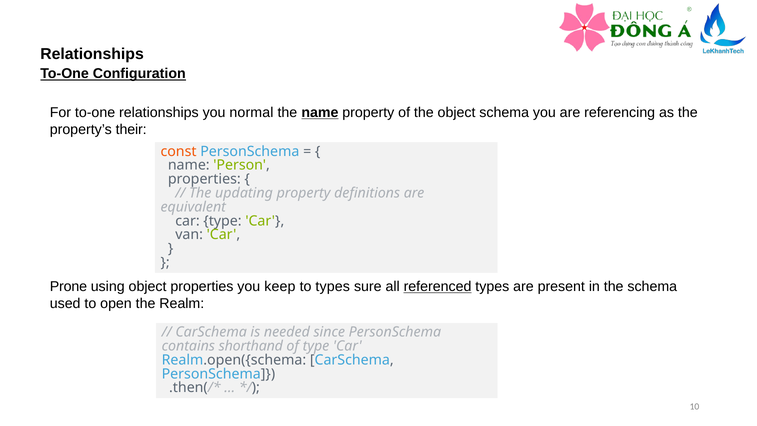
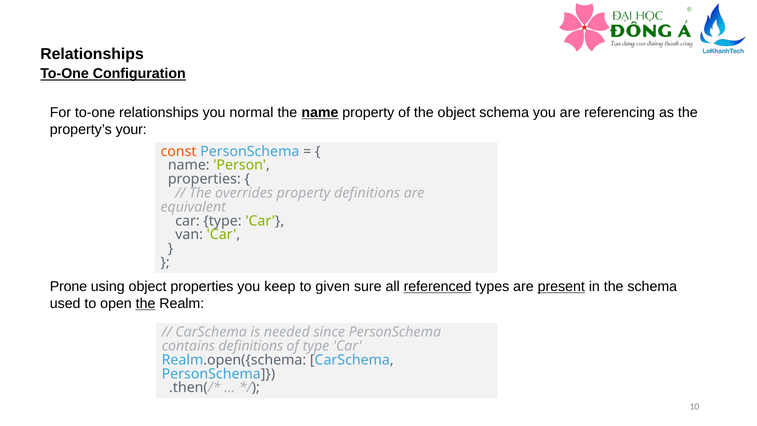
their: their -> your (131, 130)
updating: updating -> overrides (244, 193)
to types: types -> given (333, 287)
present underline: none -> present (561, 287)
the underline: none -> present (146, 304)
contains shorthand: shorthand -> definitions (251, 346)
